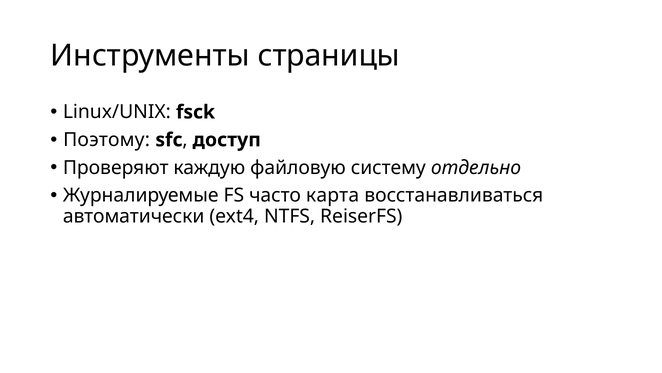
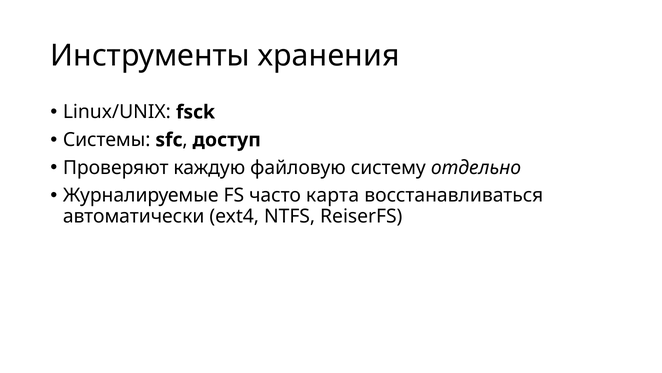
страницы: страницы -> хранения (329, 56)
Поэтому: Поэтому -> Системы (107, 140)
